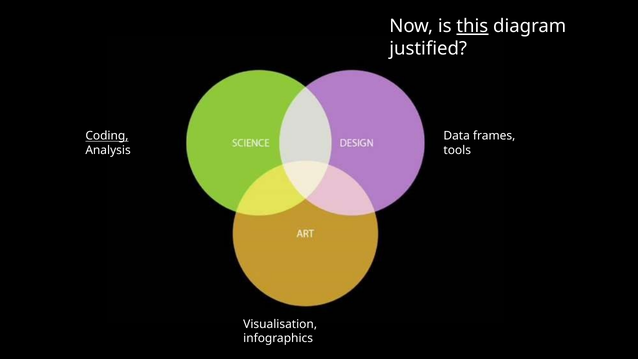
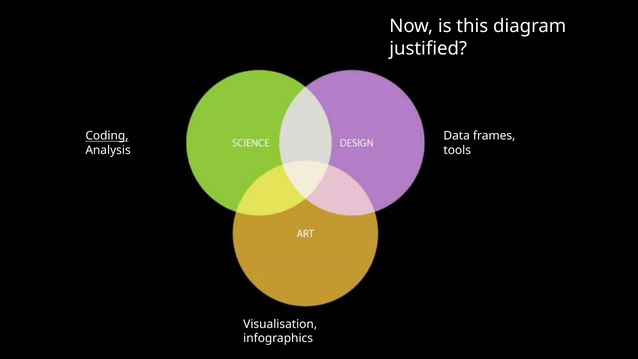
this underline: present -> none (472, 26)
